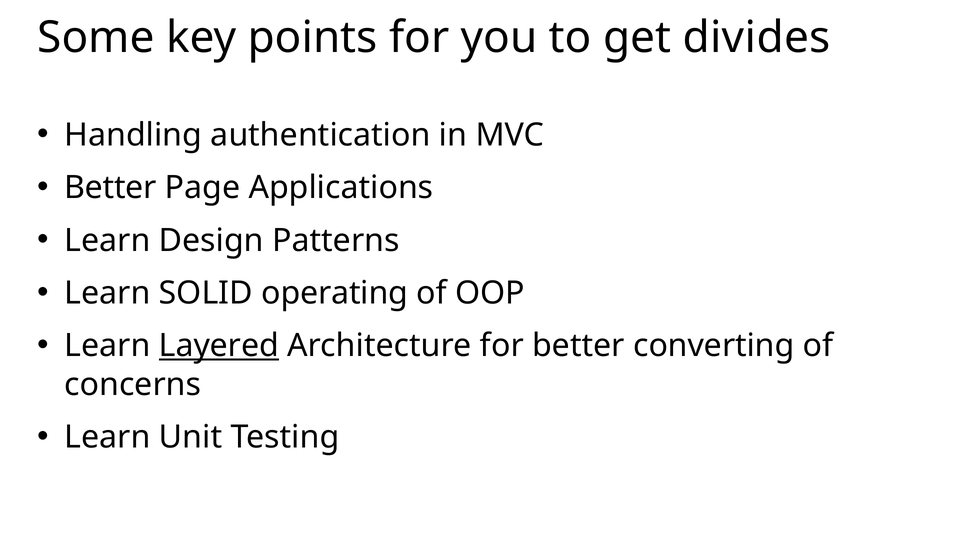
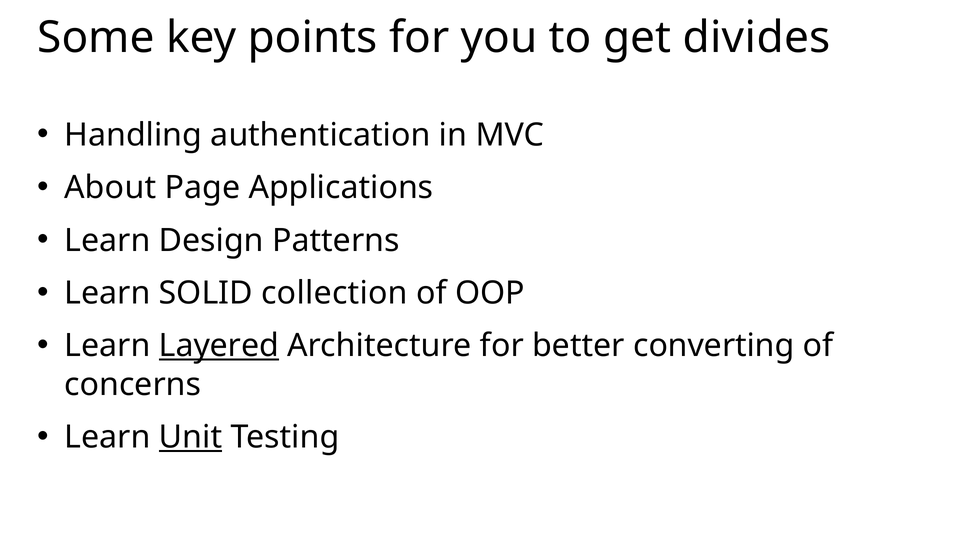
Better: Better -> About (110, 188)
operating: operating -> collection (334, 293)
Unit underline: none -> present (190, 437)
